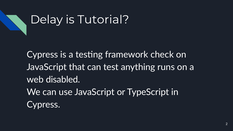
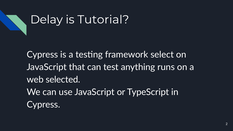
check: check -> select (162, 55)
disabled: disabled -> selected (63, 80)
